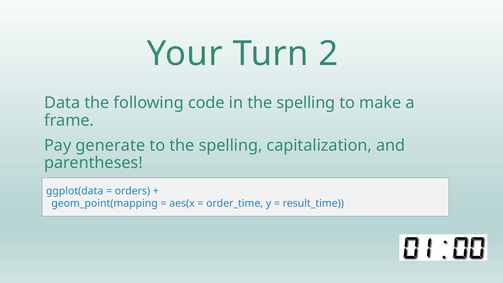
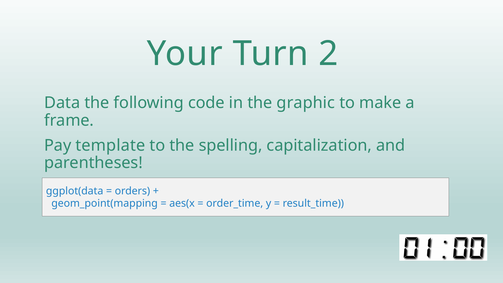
in the spelling: spelling -> graphic (306, 103)
generate: generate -> template (110, 145)
